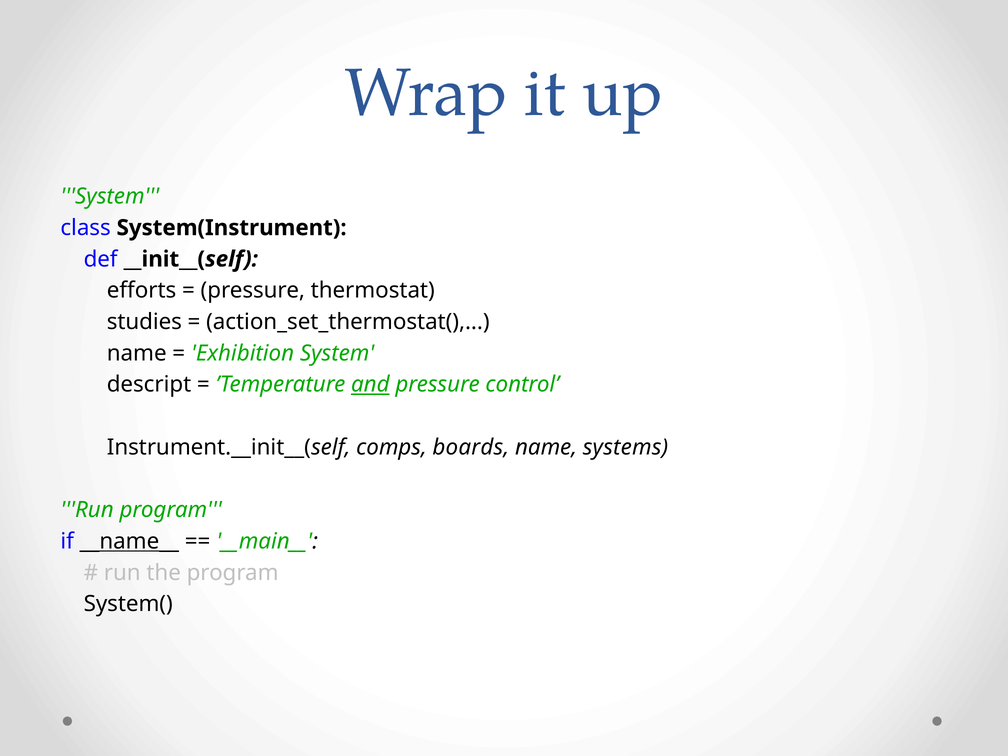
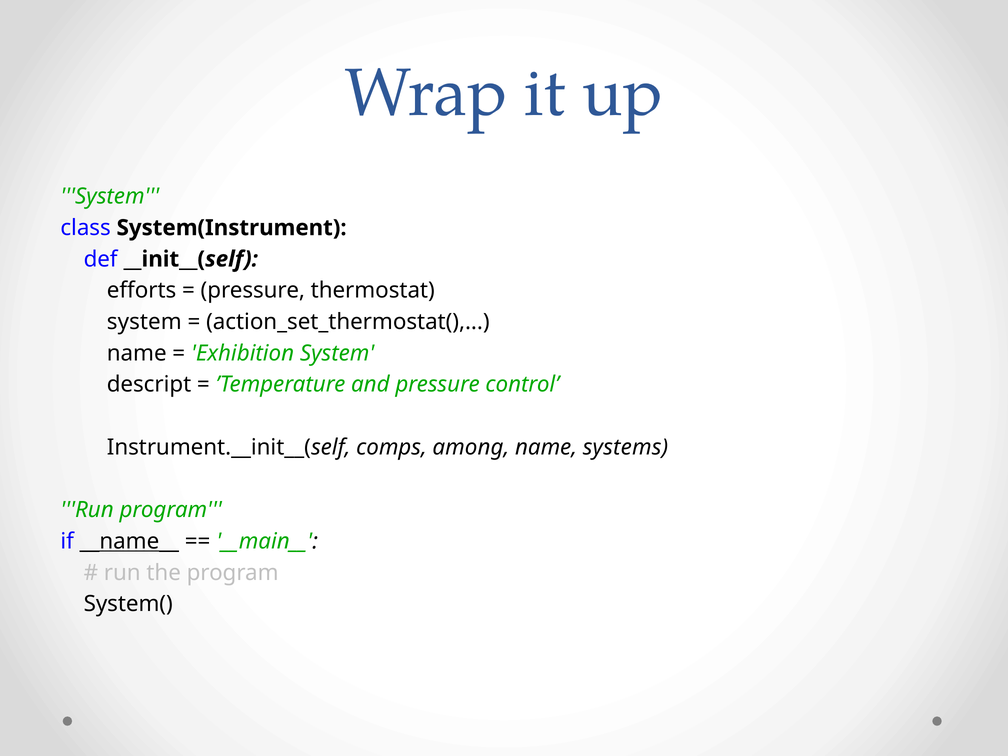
studies: studies -> system (144, 322)
and underline: present -> none (370, 385)
boards: boards -> among (471, 447)
